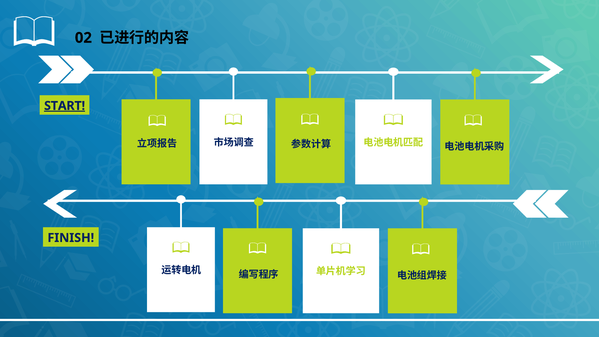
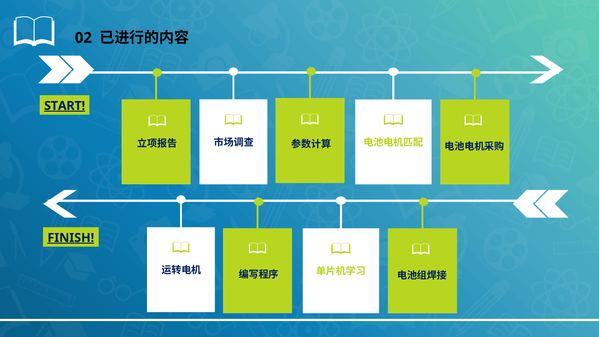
FINISH underline: none -> present (71, 238)
